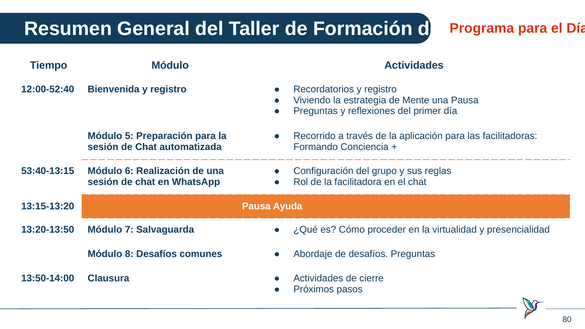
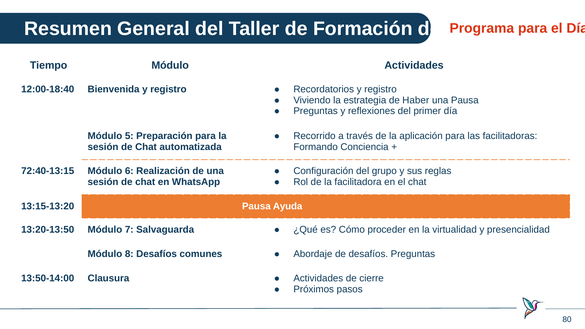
12:00-52:40: 12:00-52:40 -> 12:00-18:40 (48, 89)
Mente: Mente -> Haber (416, 100)
53:40-13:15: 53:40-13:15 -> 72:40-13:15 (48, 171)
